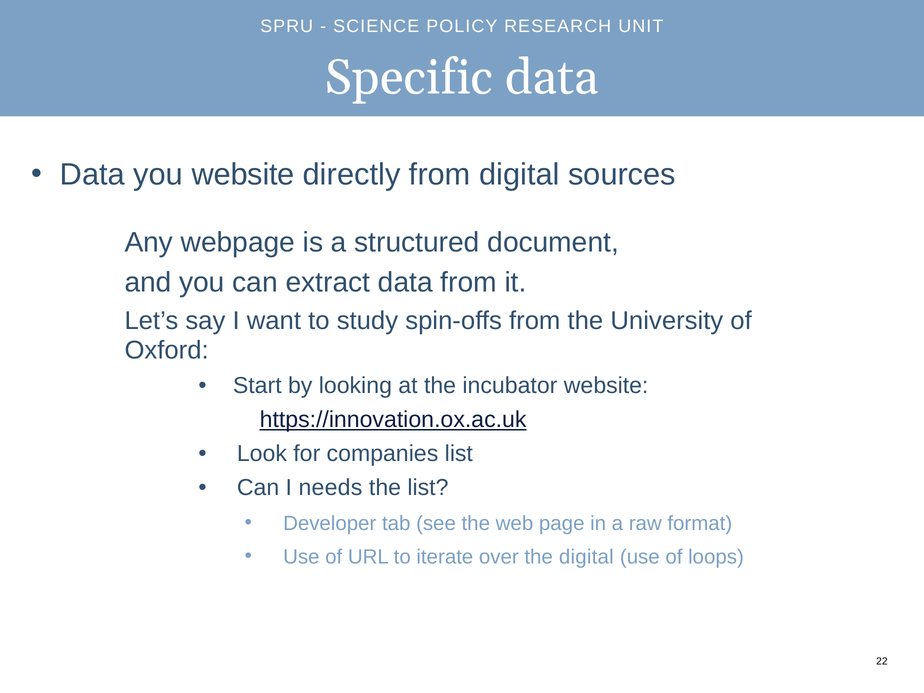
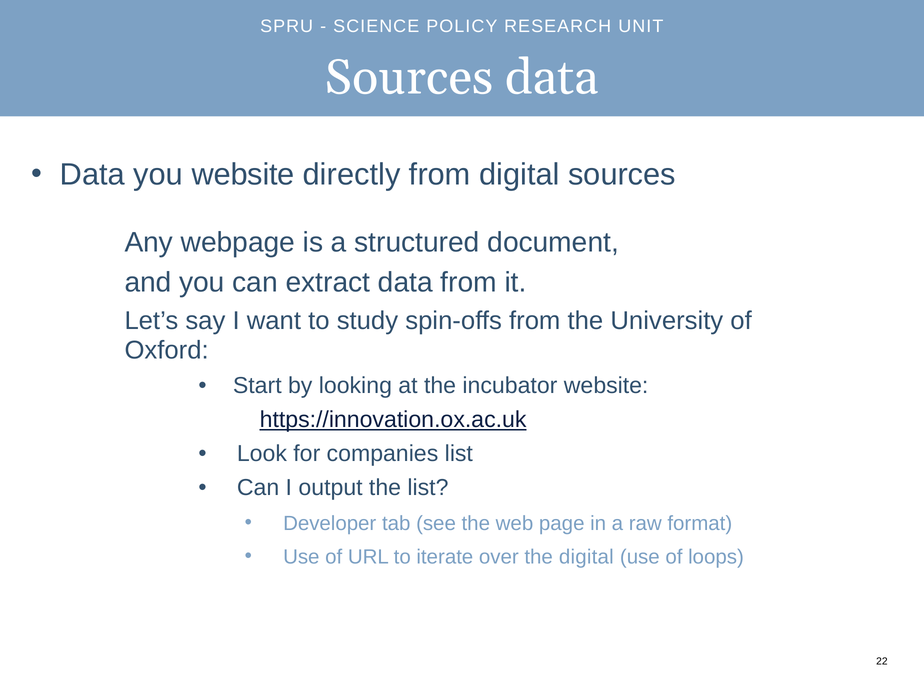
Specific: Specific -> Sources (409, 78)
needs: needs -> output (331, 488)
